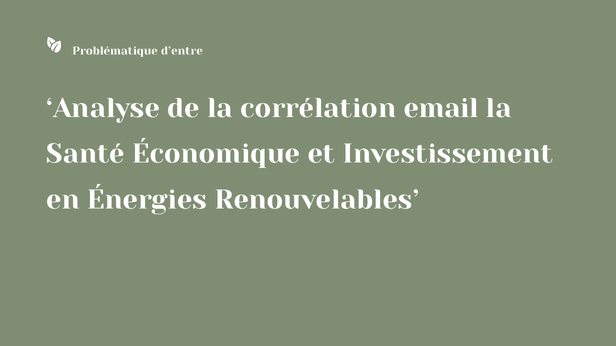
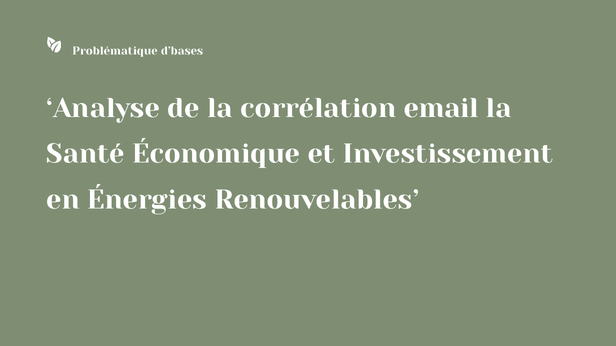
d’entre: d’entre -> d’bases (182, 51)
